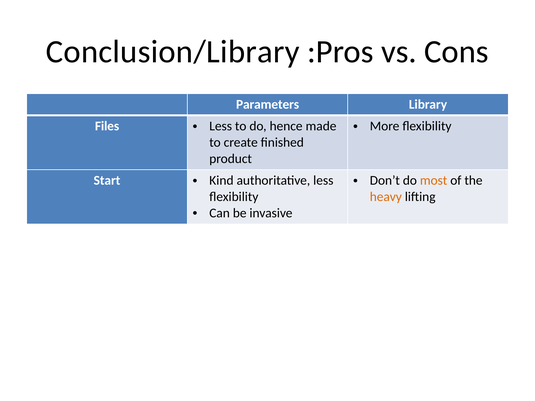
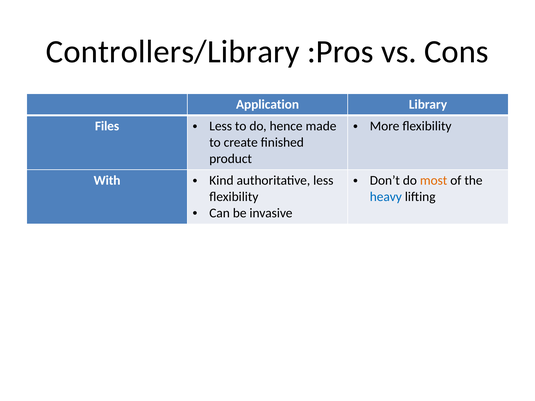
Conclusion/Library: Conclusion/Library -> Controllers/Library (173, 52)
Parameters: Parameters -> Application (268, 105)
Start: Start -> With (107, 181)
heavy colour: orange -> blue (386, 197)
